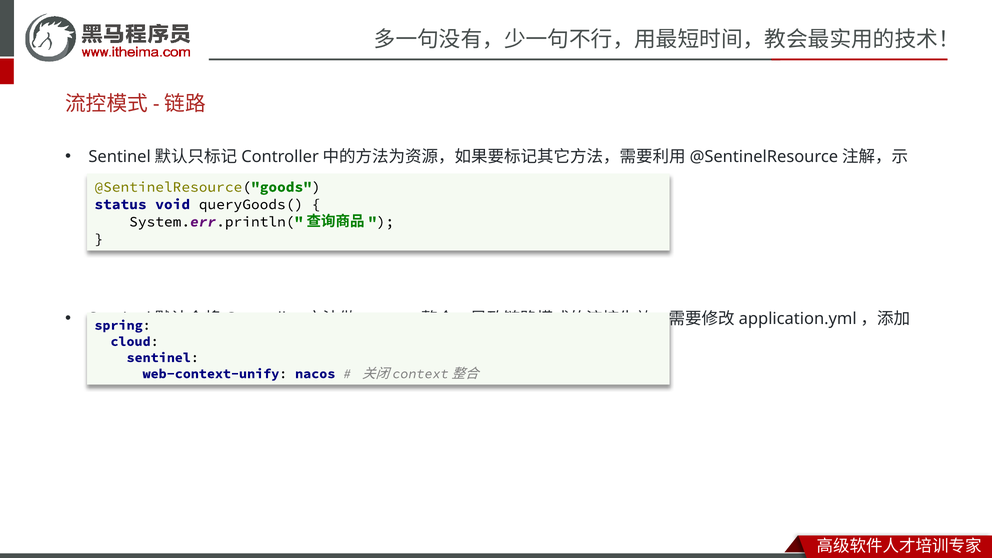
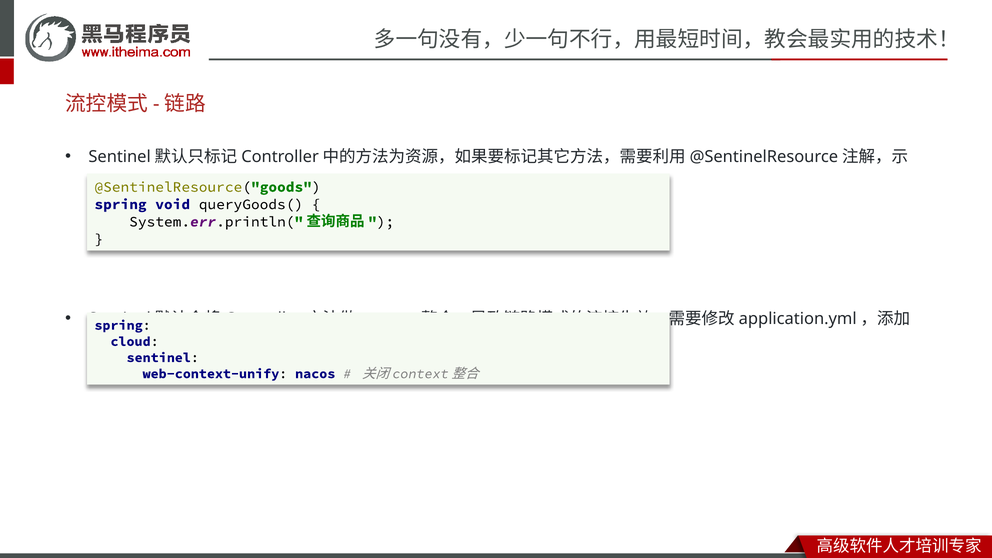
status: status -> spring (121, 204)
